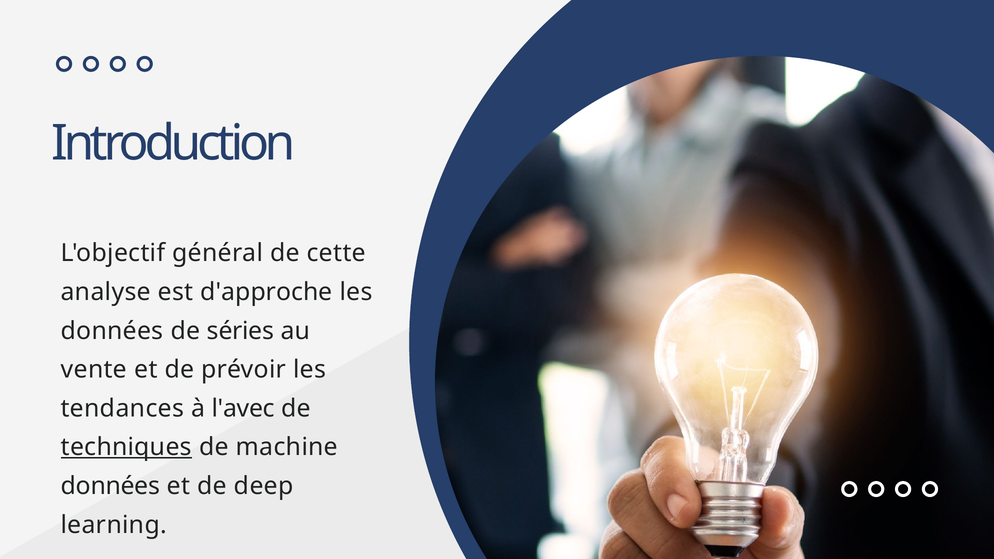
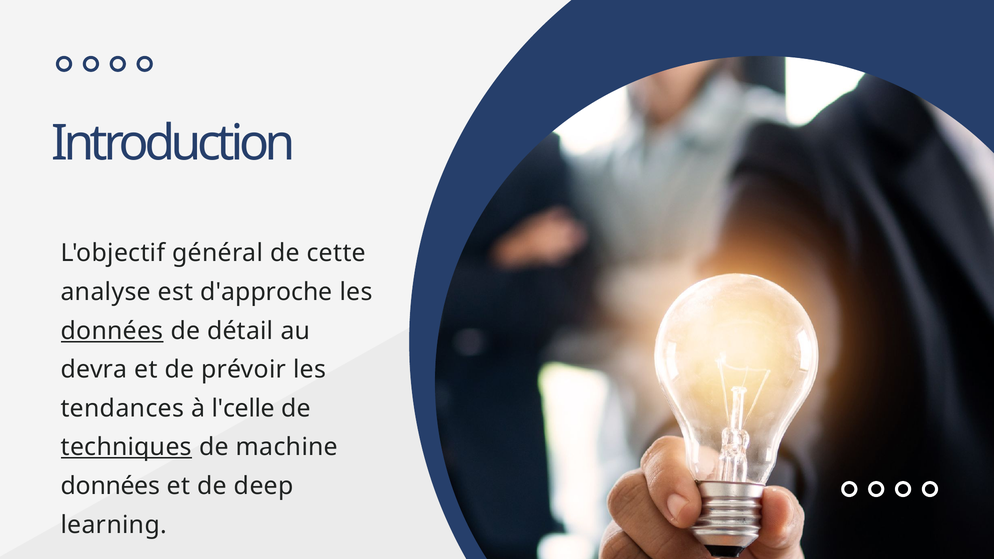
données underline: none -> present (112, 331)
séries: séries -> détail (240, 331)
vente: vente -> devra (94, 370)
l'avec: l'avec -> l'celle (243, 409)
